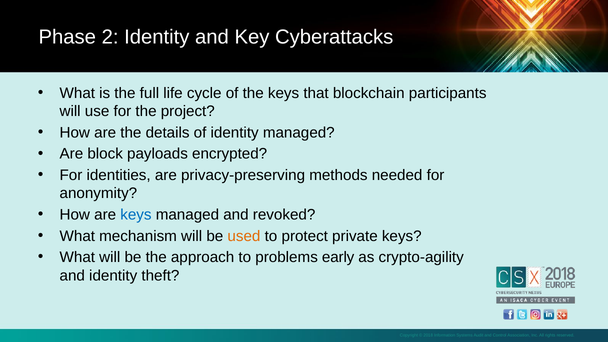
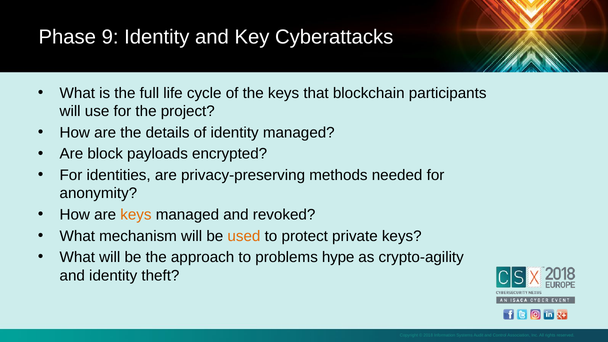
2: 2 -> 9 (110, 37)
keys colour: blue -> orange (136, 215)
early: early -> hype (338, 257)
